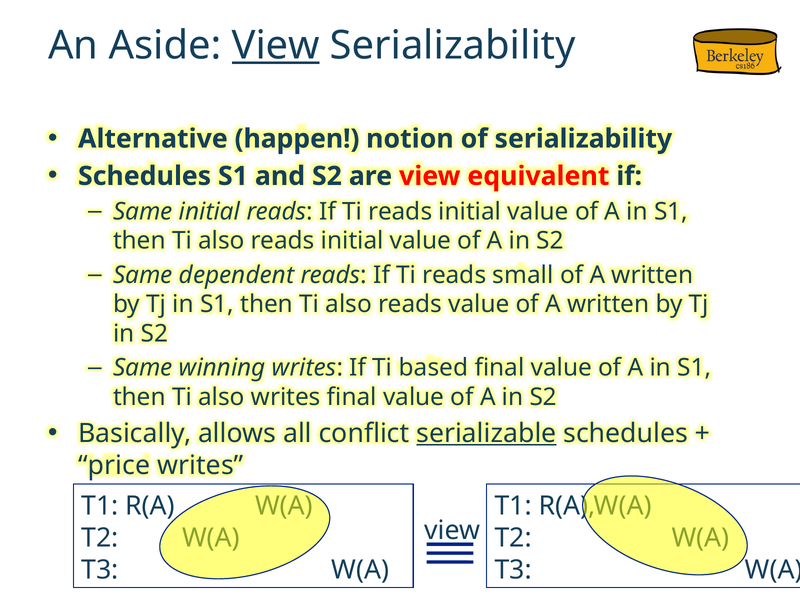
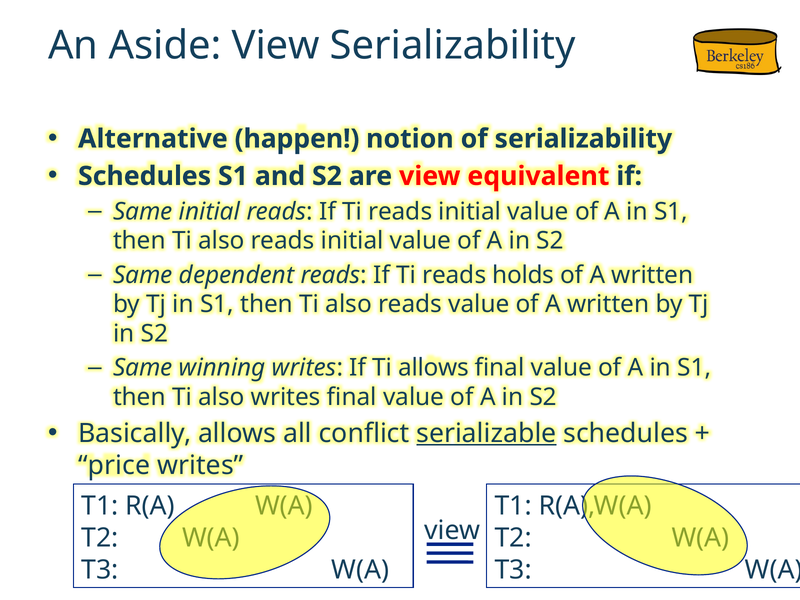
View underline: present -> none (276, 46)
small: small -> holds (523, 275)
Ti based: based -> allows (434, 368)
